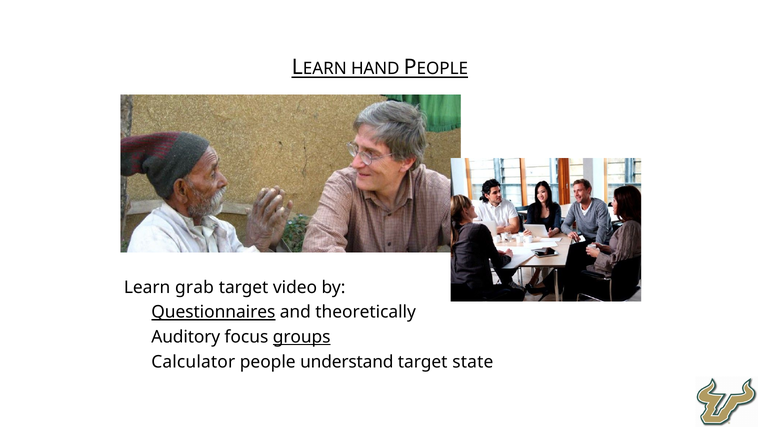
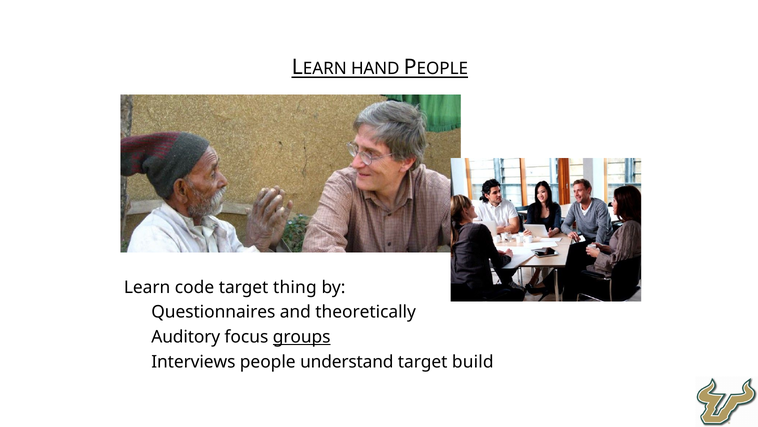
grab: grab -> code (195, 287)
video: video -> thing (295, 287)
Questionnaires underline: present -> none (213, 312)
Calculator: Calculator -> Interviews (193, 361)
state: state -> build (473, 361)
